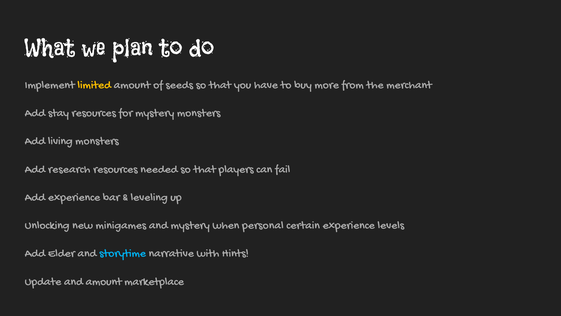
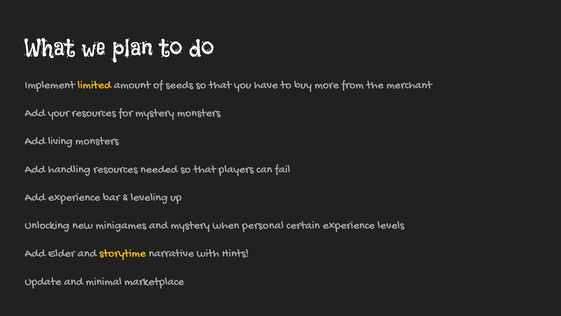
stay: stay -> your (58, 112)
research: research -> handling (69, 168)
storytime colour: light blue -> yellow (123, 252)
and amount: amount -> minimal (104, 280)
